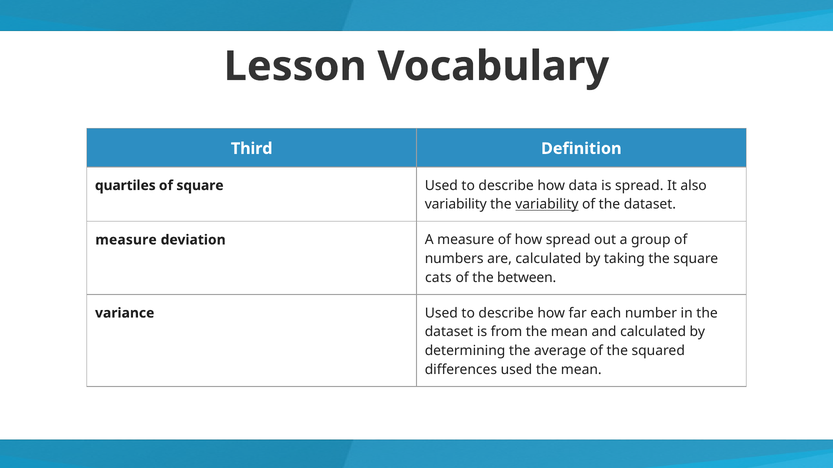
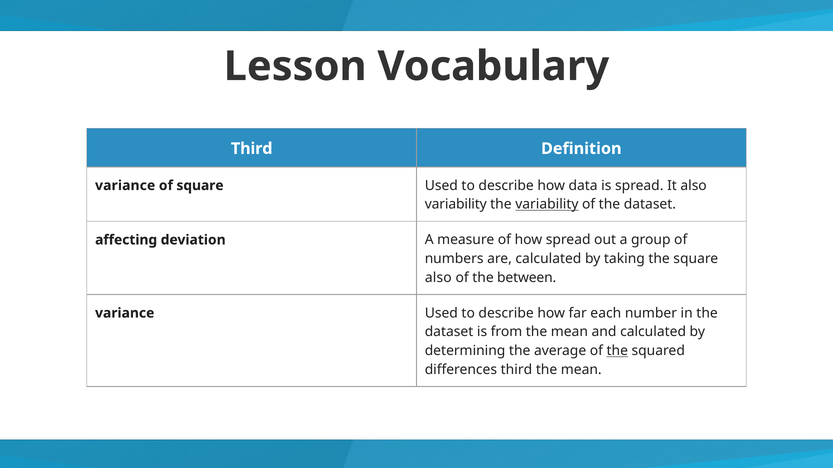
quartiles: quartiles -> variance (125, 186)
measure: measure -> affecting (126, 240)
cats: cats -> also (438, 278)
the underline: none -> present (617, 351)
differences used: used -> third (516, 370)
